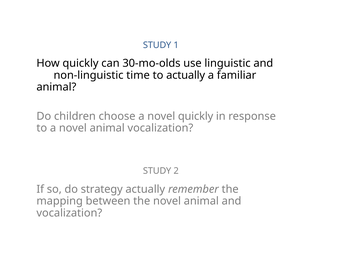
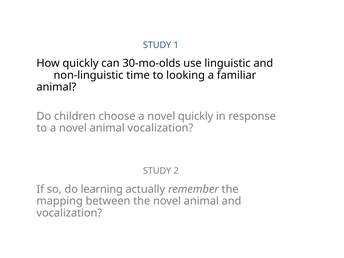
to actually: actually -> looking (186, 75)
strategy: strategy -> learning (102, 189)
